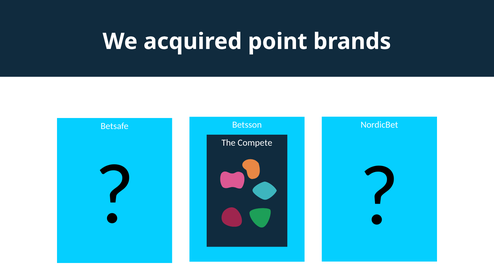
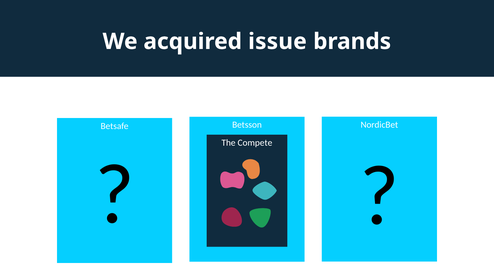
point: point -> issue (277, 41)
